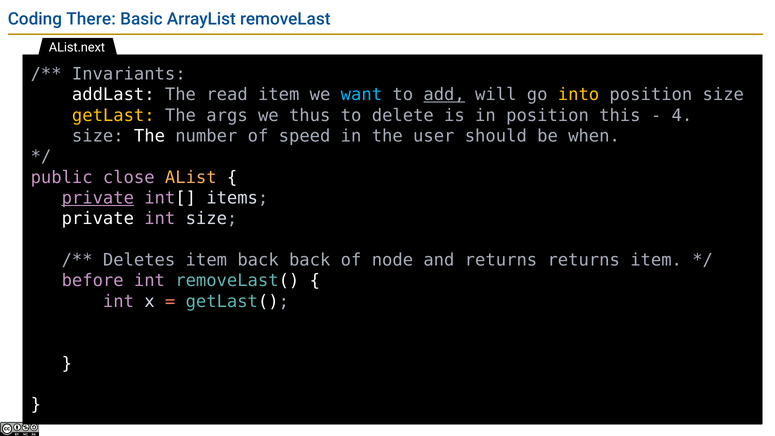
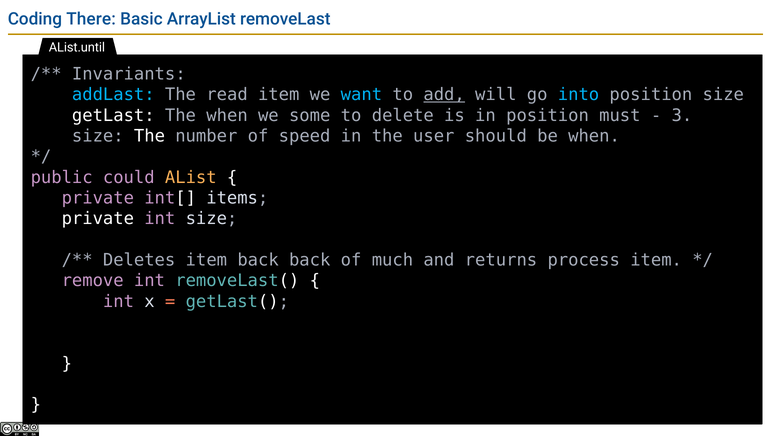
AList.next: AList.next -> AList.until (77, 48)
addLast colour: white -> light blue (113, 95)
into colour: yellow -> light blue (579, 95)
getLast colour: yellow -> white (113, 115)
The args: args -> when (227, 115)
thus: thus -> some (310, 115)
this: this -> must (620, 115)
4: 4 -> 3 (682, 115)
close: close -> could (129, 177)
private underline: present -> none (98, 198)
node: node -> much (392, 260)
returns returns: returns -> process (584, 260)
before: before -> remove (93, 281)
